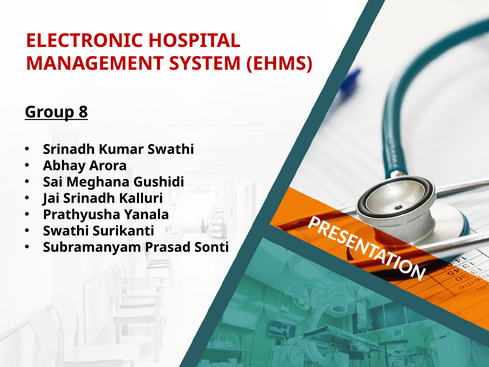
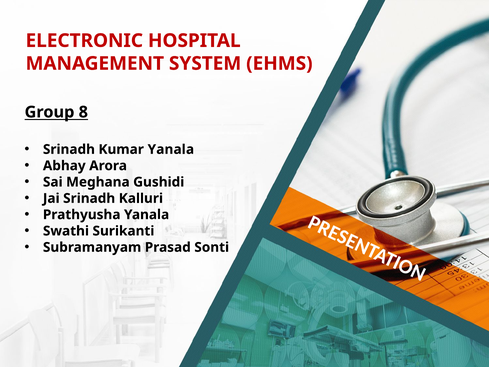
Kumar Swathi: Swathi -> Yanala (171, 149)
